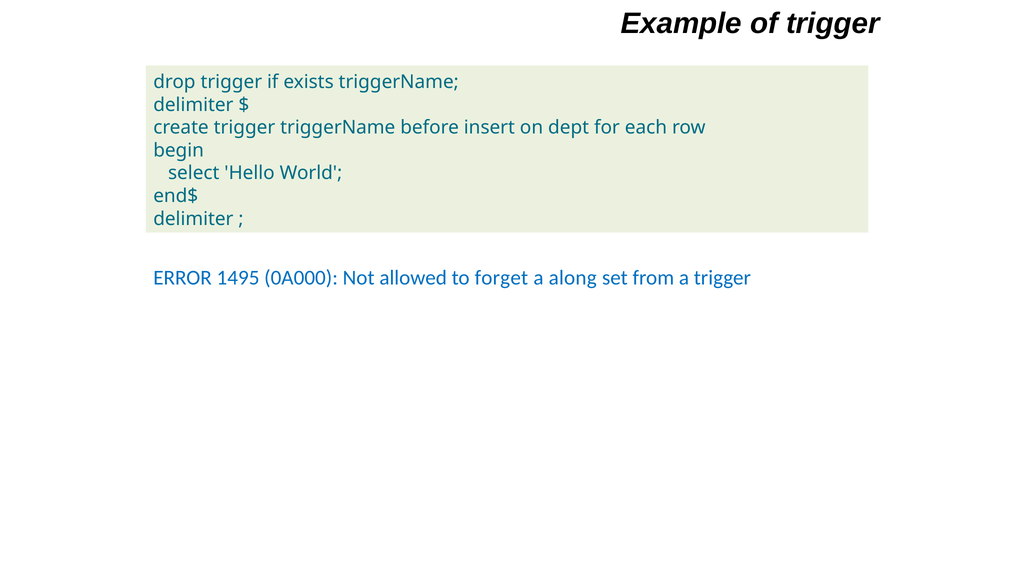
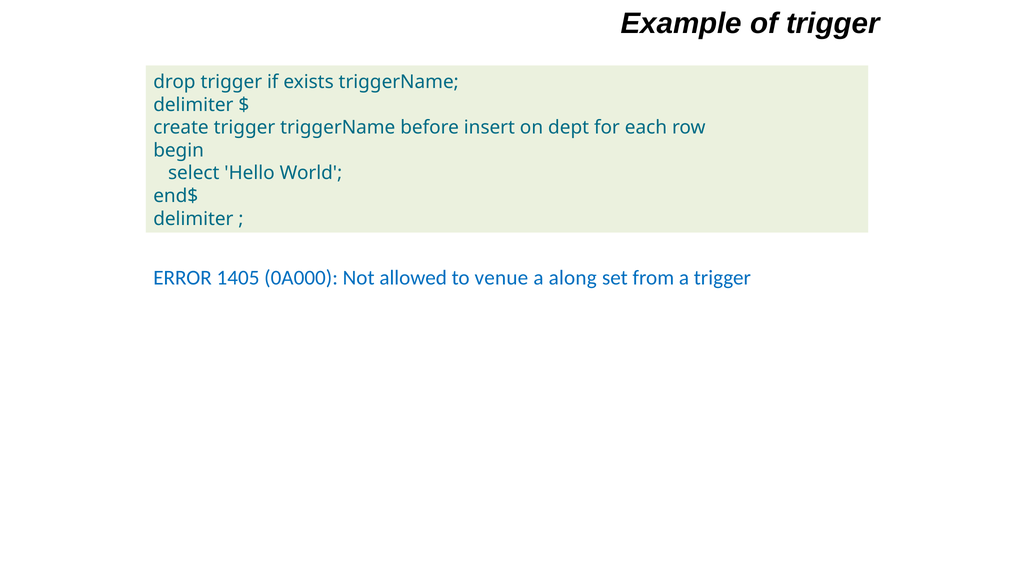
1495: 1495 -> 1405 (238, 278)
forget: forget -> venue (501, 278)
